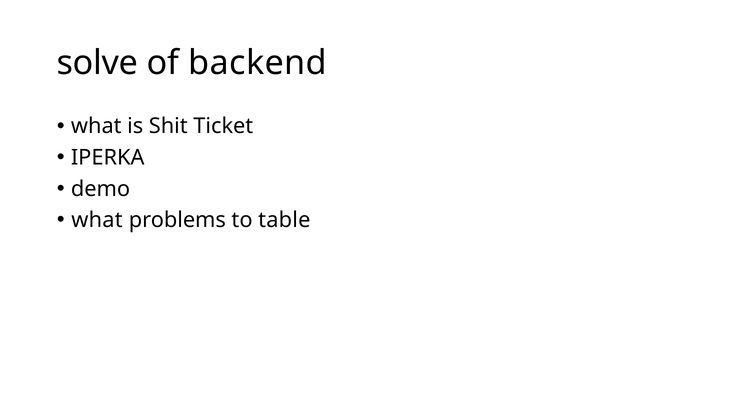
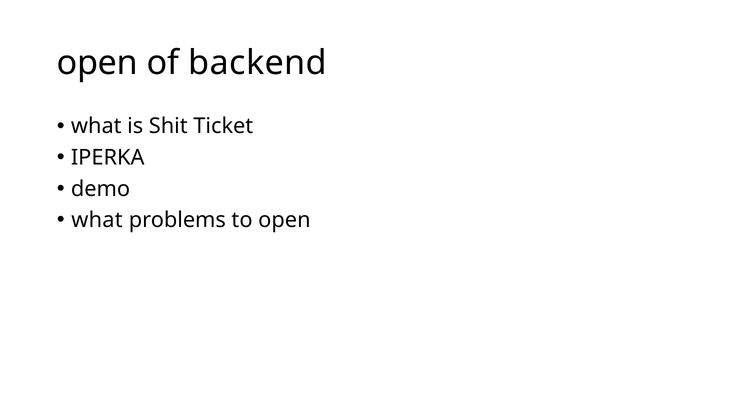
solve: solve -> open (97, 63)
to table: table -> open (284, 220)
